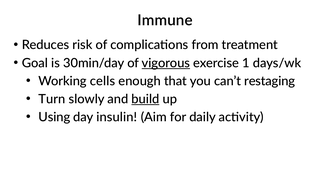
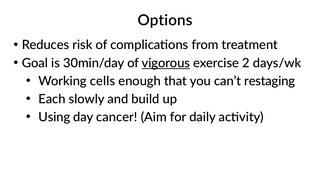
Immune: Immune -> Options (165, 20)
1: 1 -> 2 (246, 63)
Turn: Turn -> Each (52, 99)
build underline: present -> none (145, 99)
insulin: insulin -> cancer (117, 117)
